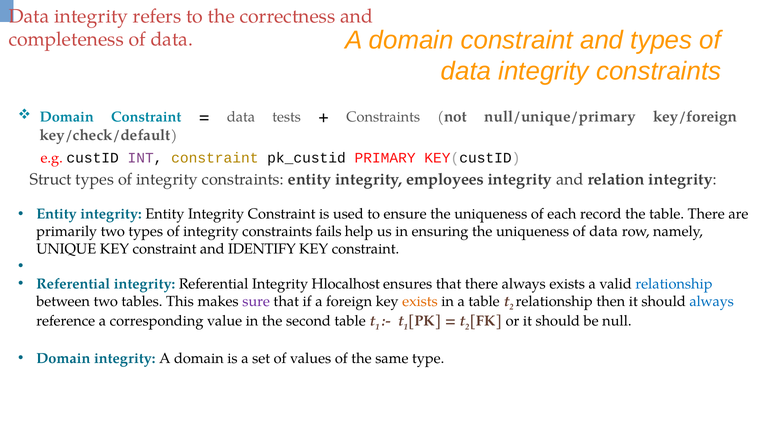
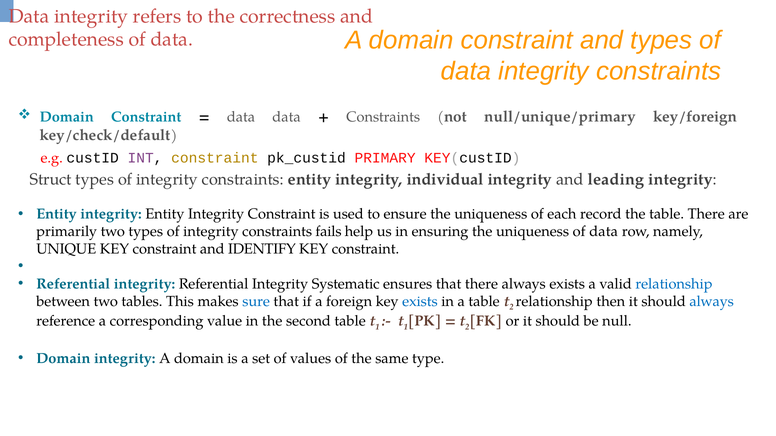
data tests: tests -> data (287, 117)
employees: employees -> individual (445, 180)
relation: relation -> leading (616, 180)
Hlocalhost: Hlocalhost -> Systematic (346, 284)
sure colour: purple -> blue (256, 302)
exists colour: orange -> blue (420, 302)
